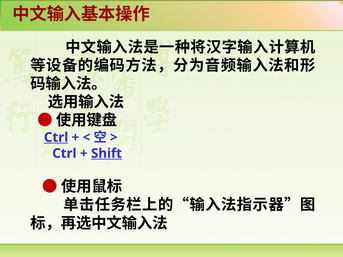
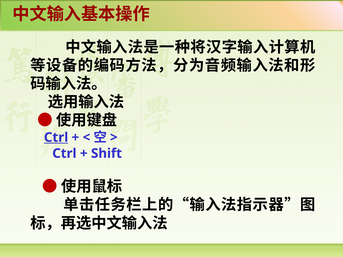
Shift underline: present -> none (106, 154)
